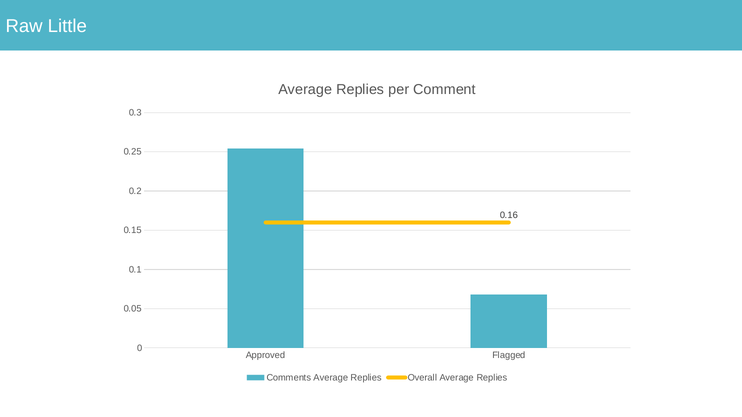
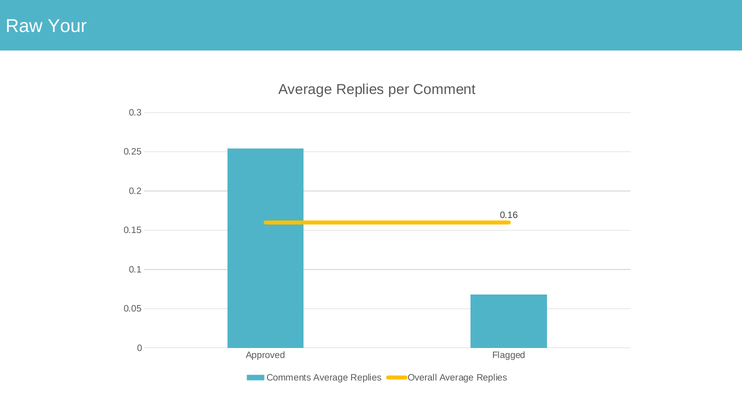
Little: Little -> Your (67, 26)
